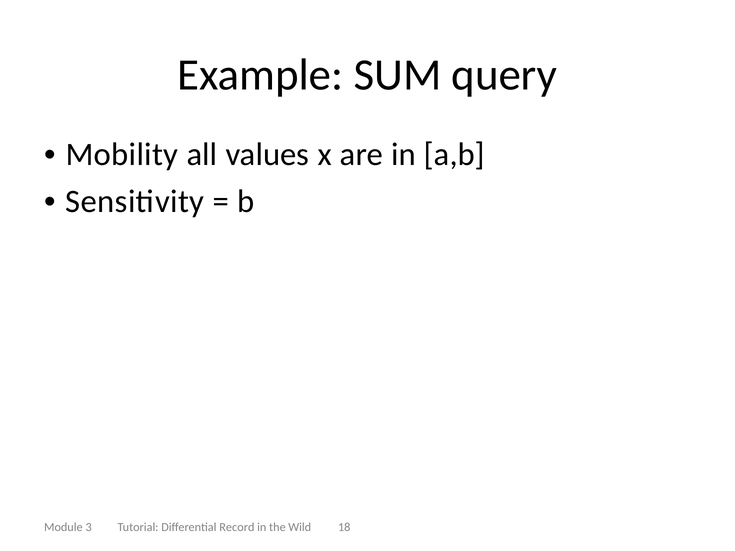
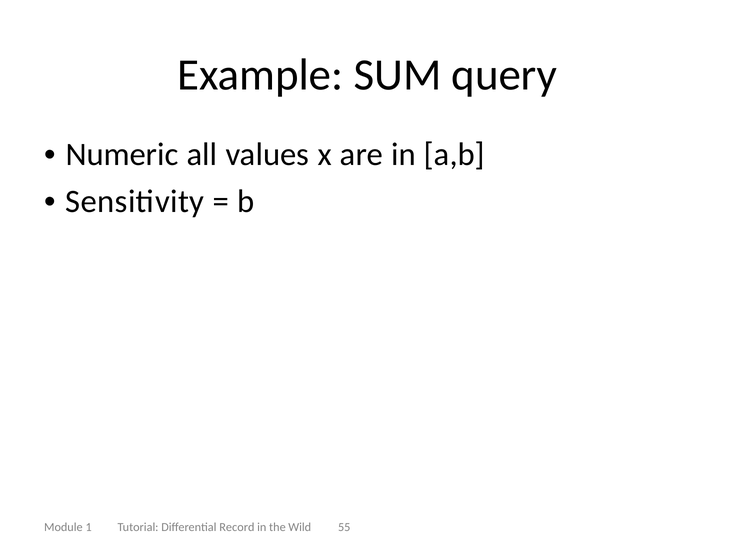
Mobility: Mobility -> Numeric (122, 155)
3: 3 -> 1 (89, 528)
18: 18 -> 55 (344, 528)
